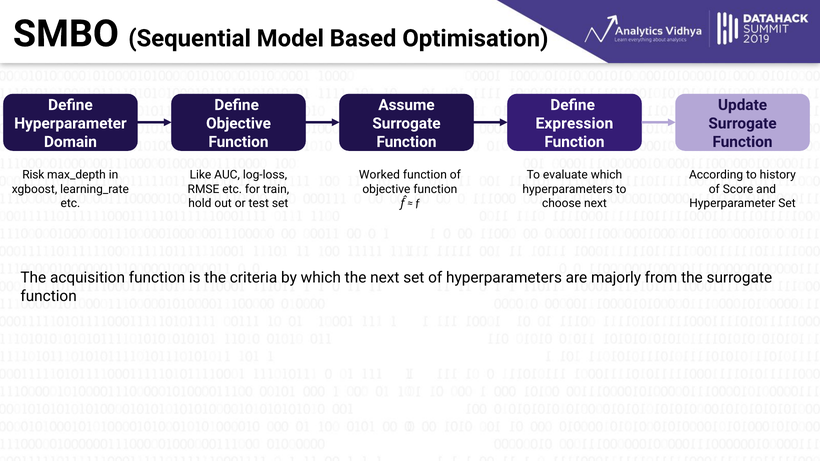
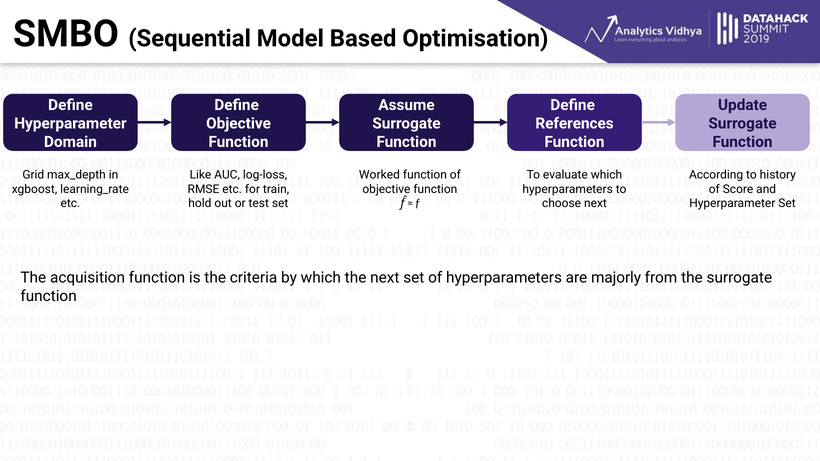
Expression: Expression -> References (575, 123)
Risk: Risk -> Grid (33, 175)
